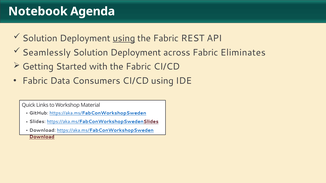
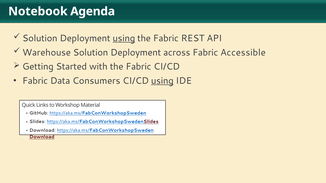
Seamlessly: Seamlessly -> Warehouse (47, 53)
Eliminates: Eliminates -> Accessible (243, 53)
using underline: none -> present (162, 81)
